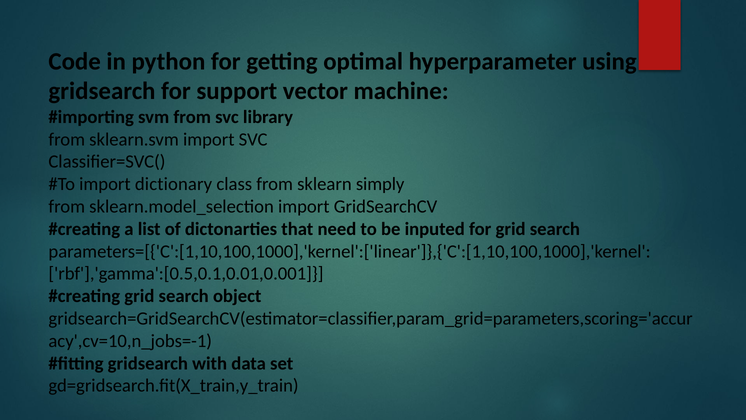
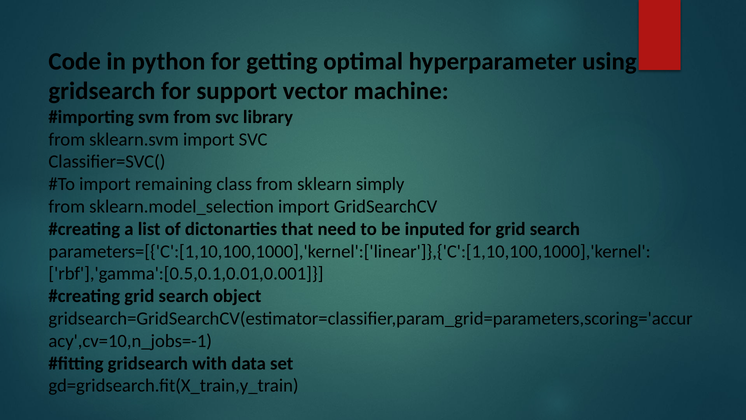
dictionary: dictionary -> remaining (174, 184)
